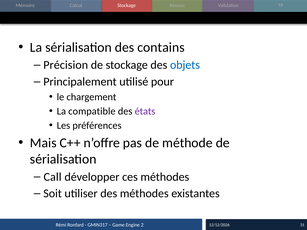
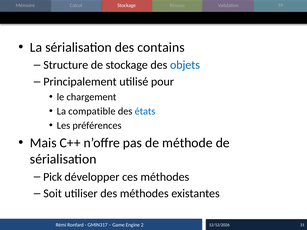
Précision: Précision -> Structure (66, 65)
états colour: purple -> blue (145, 111)
Call: Call -> Pick (53, 177)
